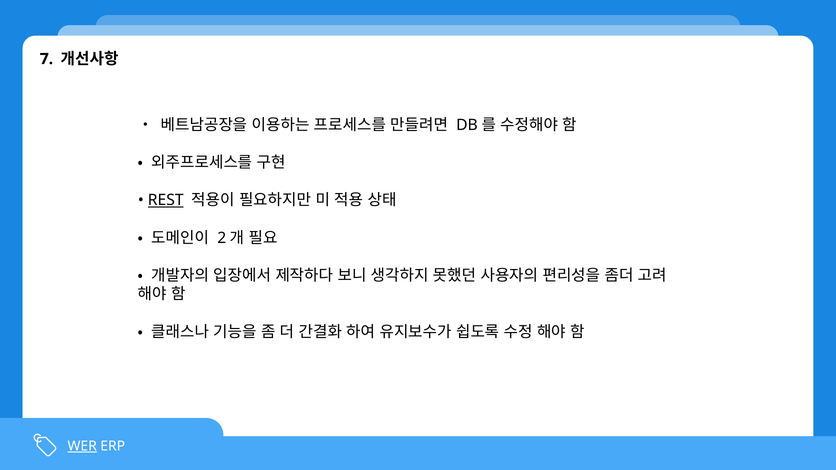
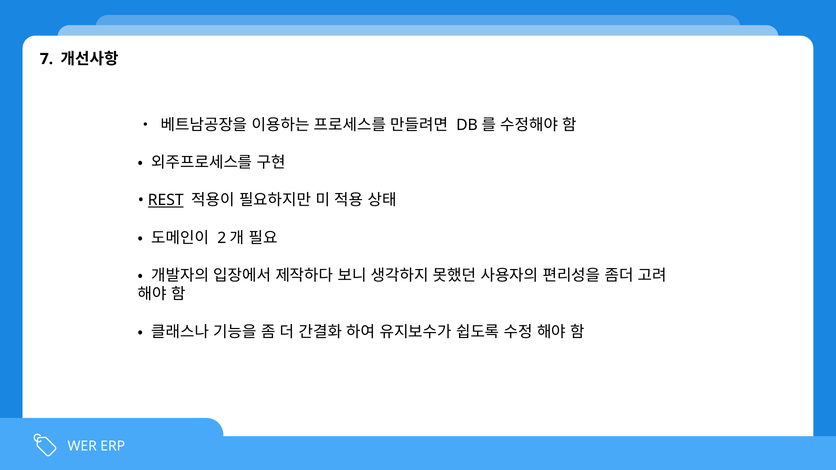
WER underline: present -> none (82, 446)
